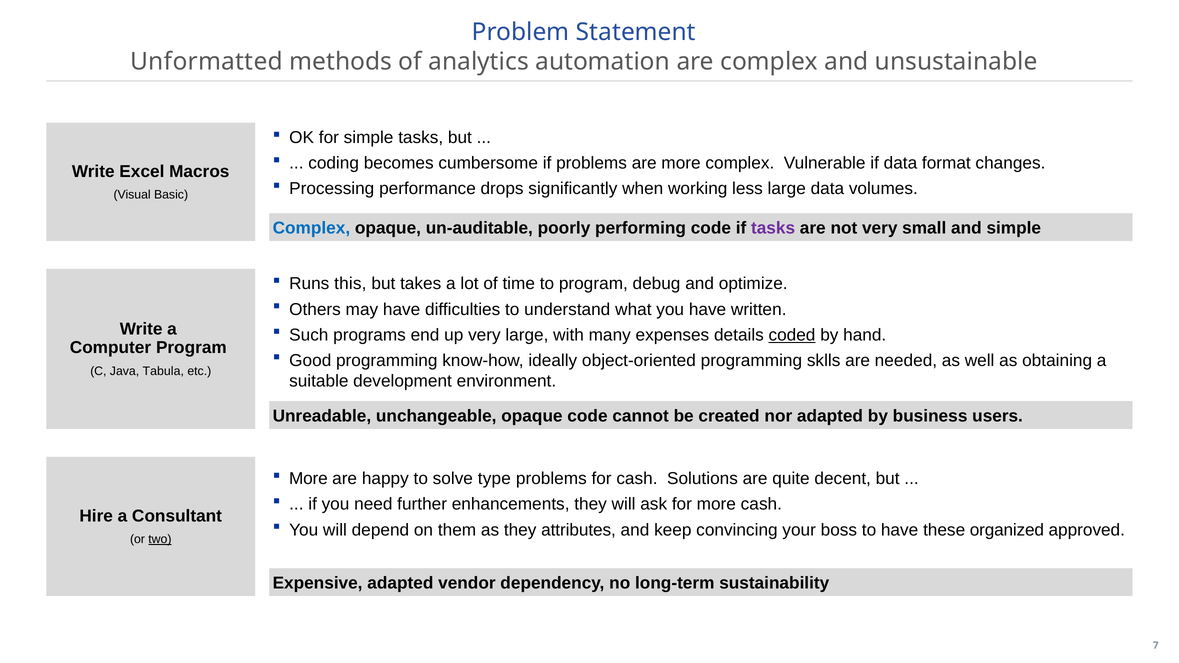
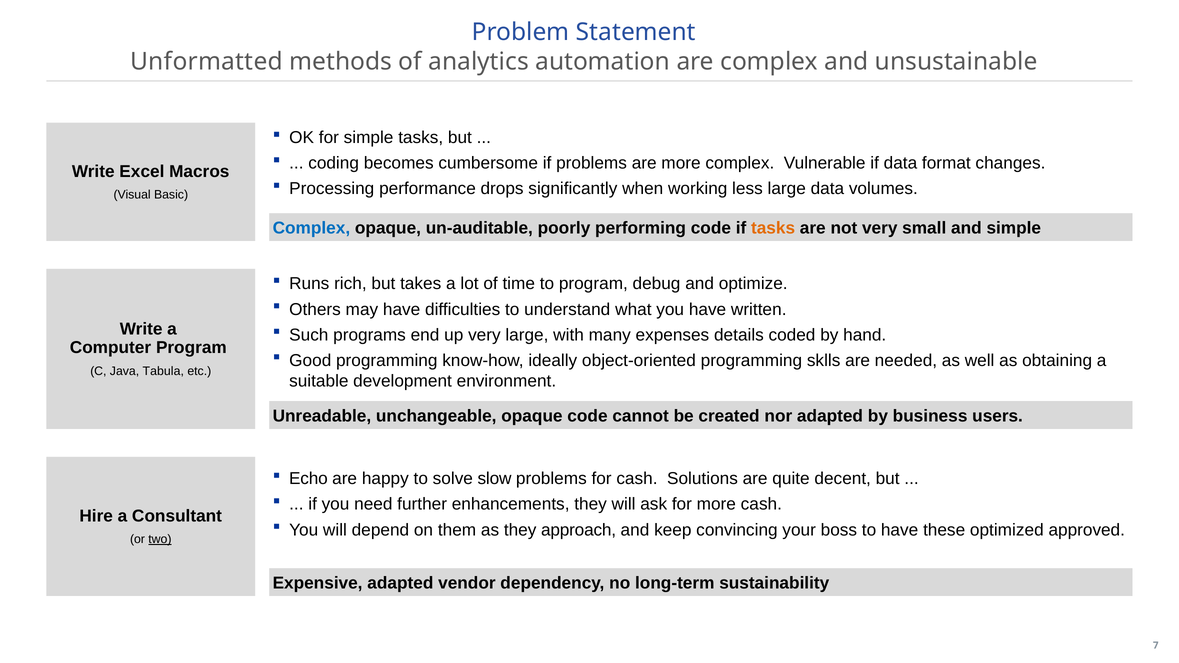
tasks colour: purple -> orange (773, 228)
this: this -> rich (350, 284)
coded underline: present -> none (792, 335)
More: More -> Echo (308, 479)
type: type -> slow (494, 479)
attributes: attributes -> approach (579, 530)
organized: organized -> optimized (1007, 530)
